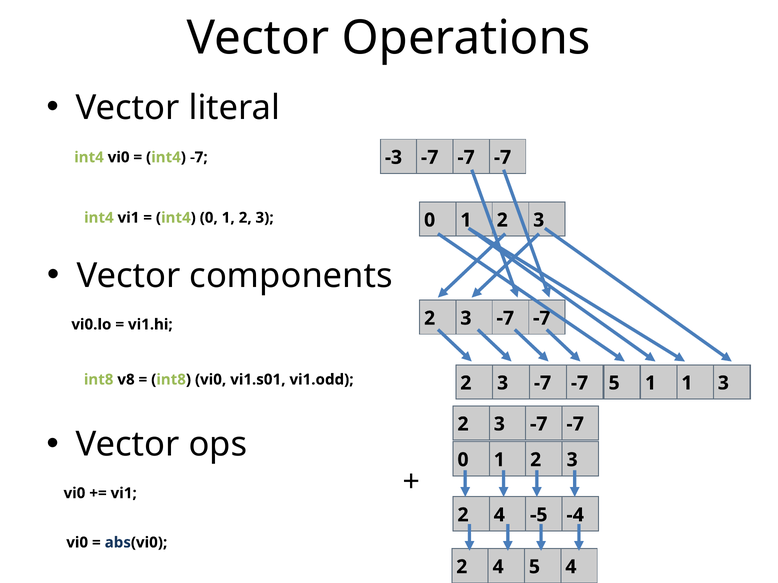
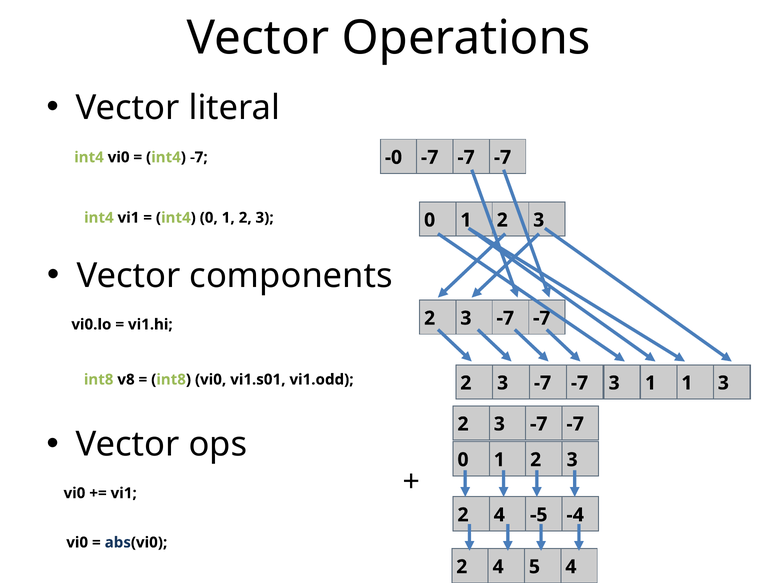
-3: -3 -> -0 (393, 158)
-7 5: 5 -> 3 (614, 383)
